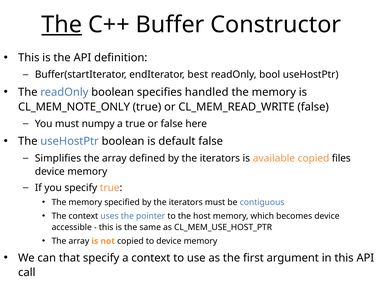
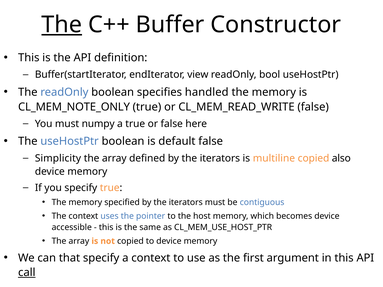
best: best -> view (198, 75)
Simplifies: Simplifies -> Simplicity (58, 158)
available: available -> multiline (274, 158)
files: files -> also (341, 158)
call underline: none -> present (27, 273)
